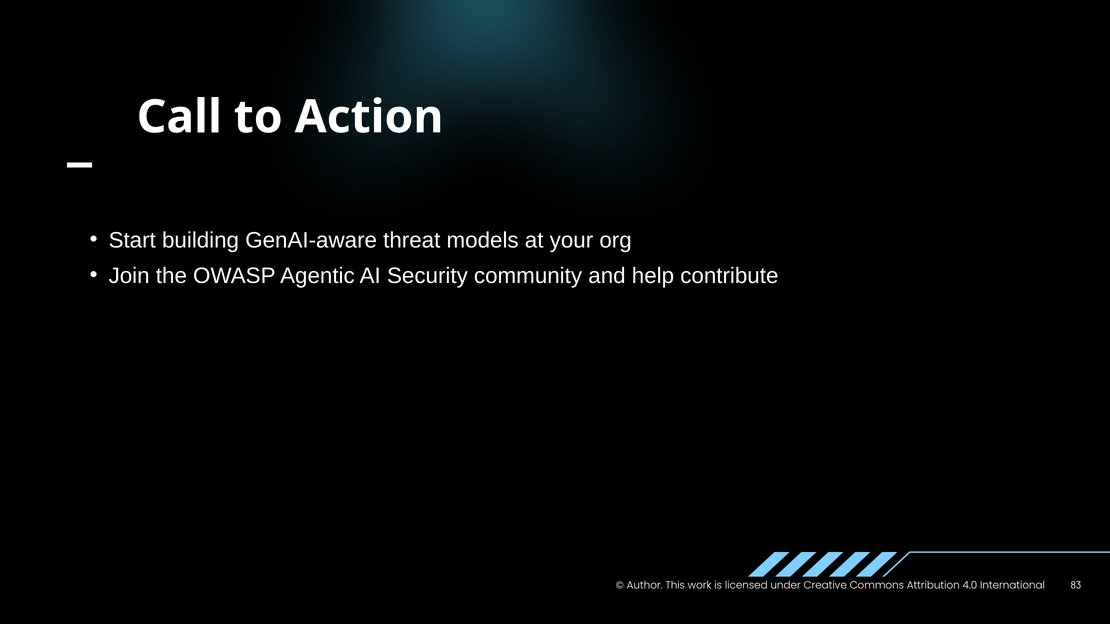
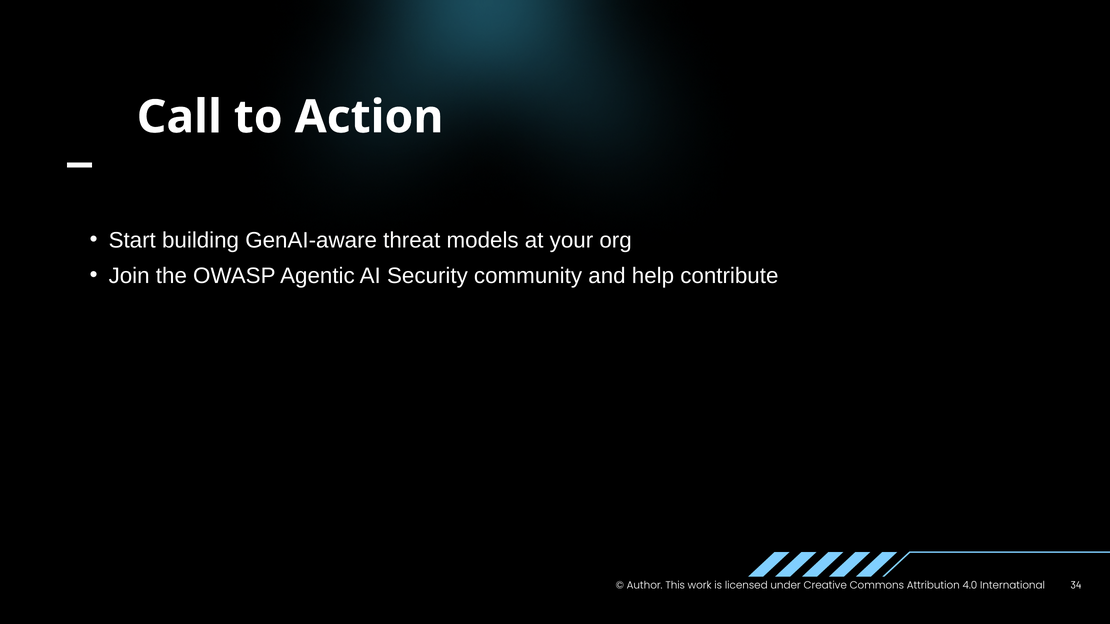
83: 83 -> 34 (1076, 586)
